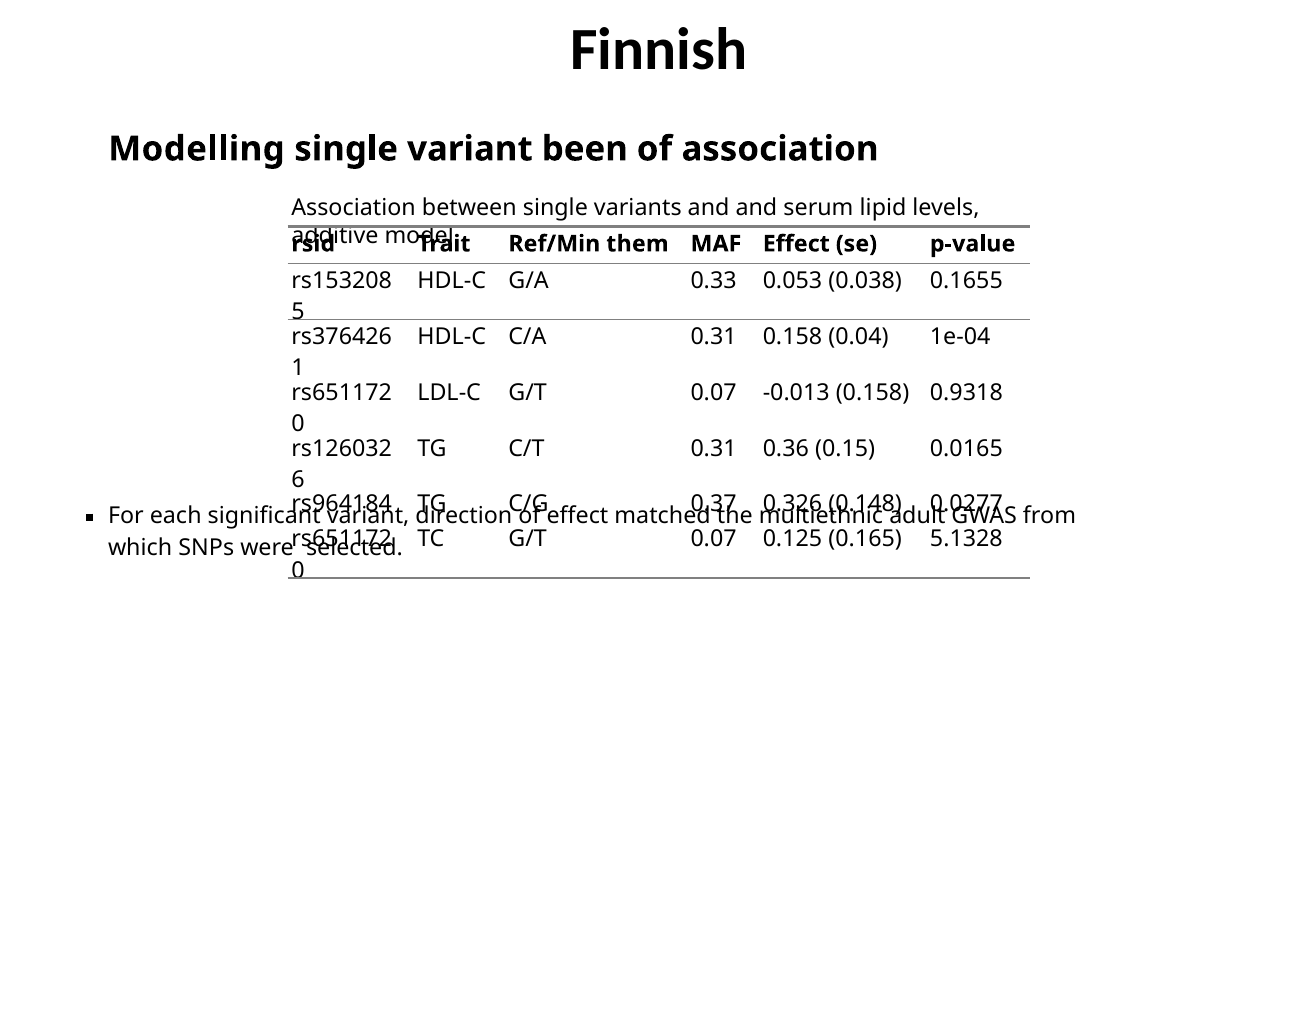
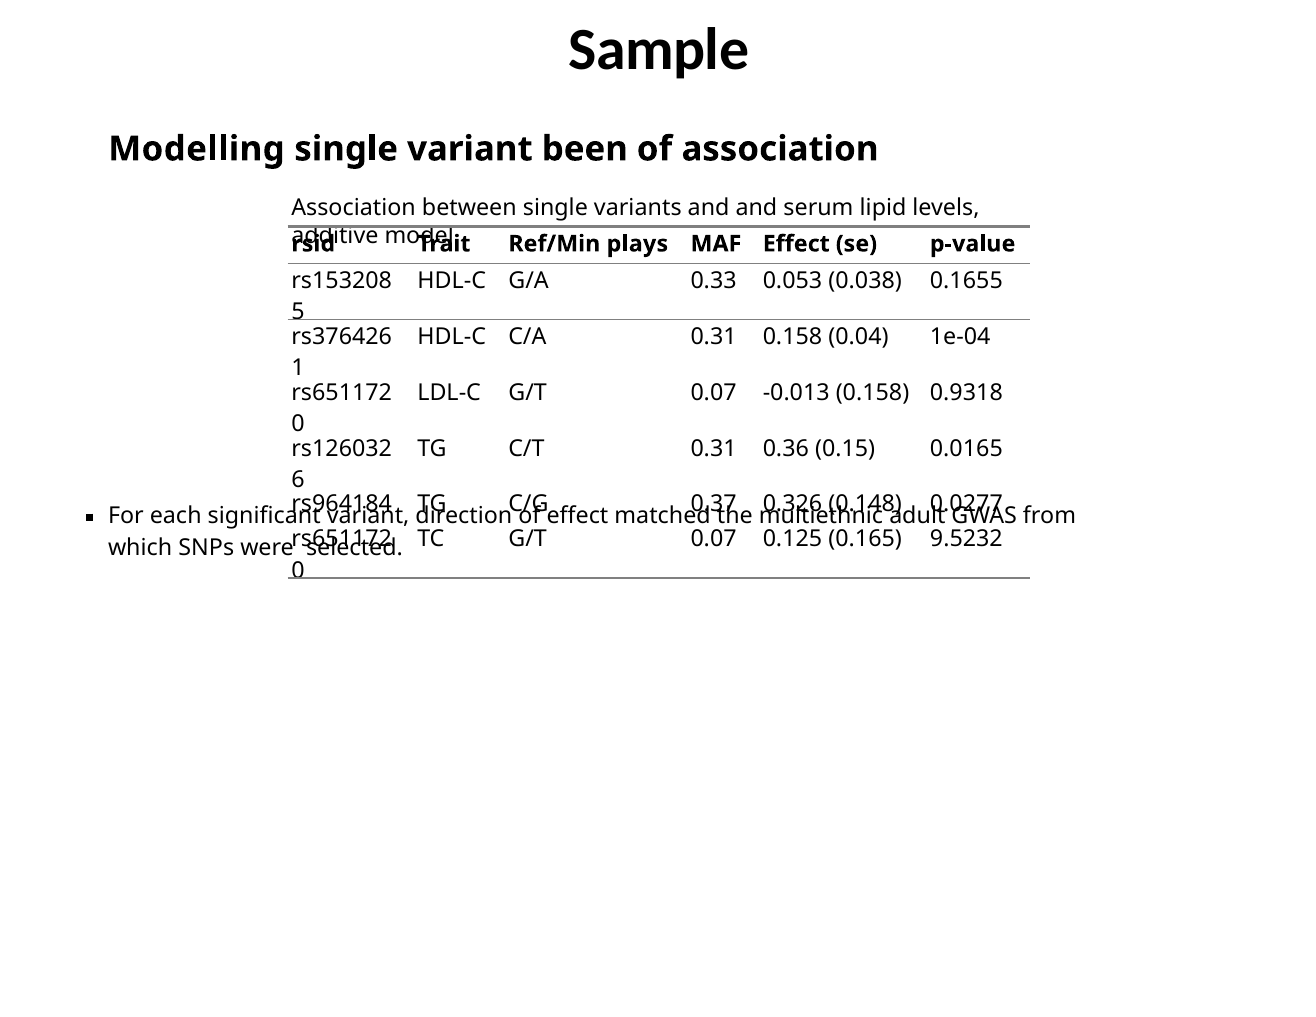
Finnish: Finnish -> Sample (659, 50)
them: them -> plays (637, 244)
5.1328: 5.1328 -> 9.5232 (966, 539)
